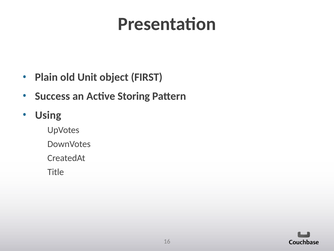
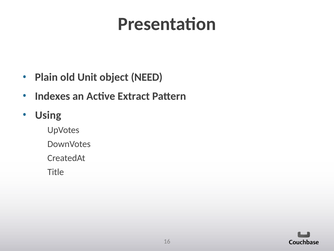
FIRST: FIRST -> NEED (147, 77)
Success: Success -> Indexes (52, 96)
Storing: Storing -> Extract (134, 96)
